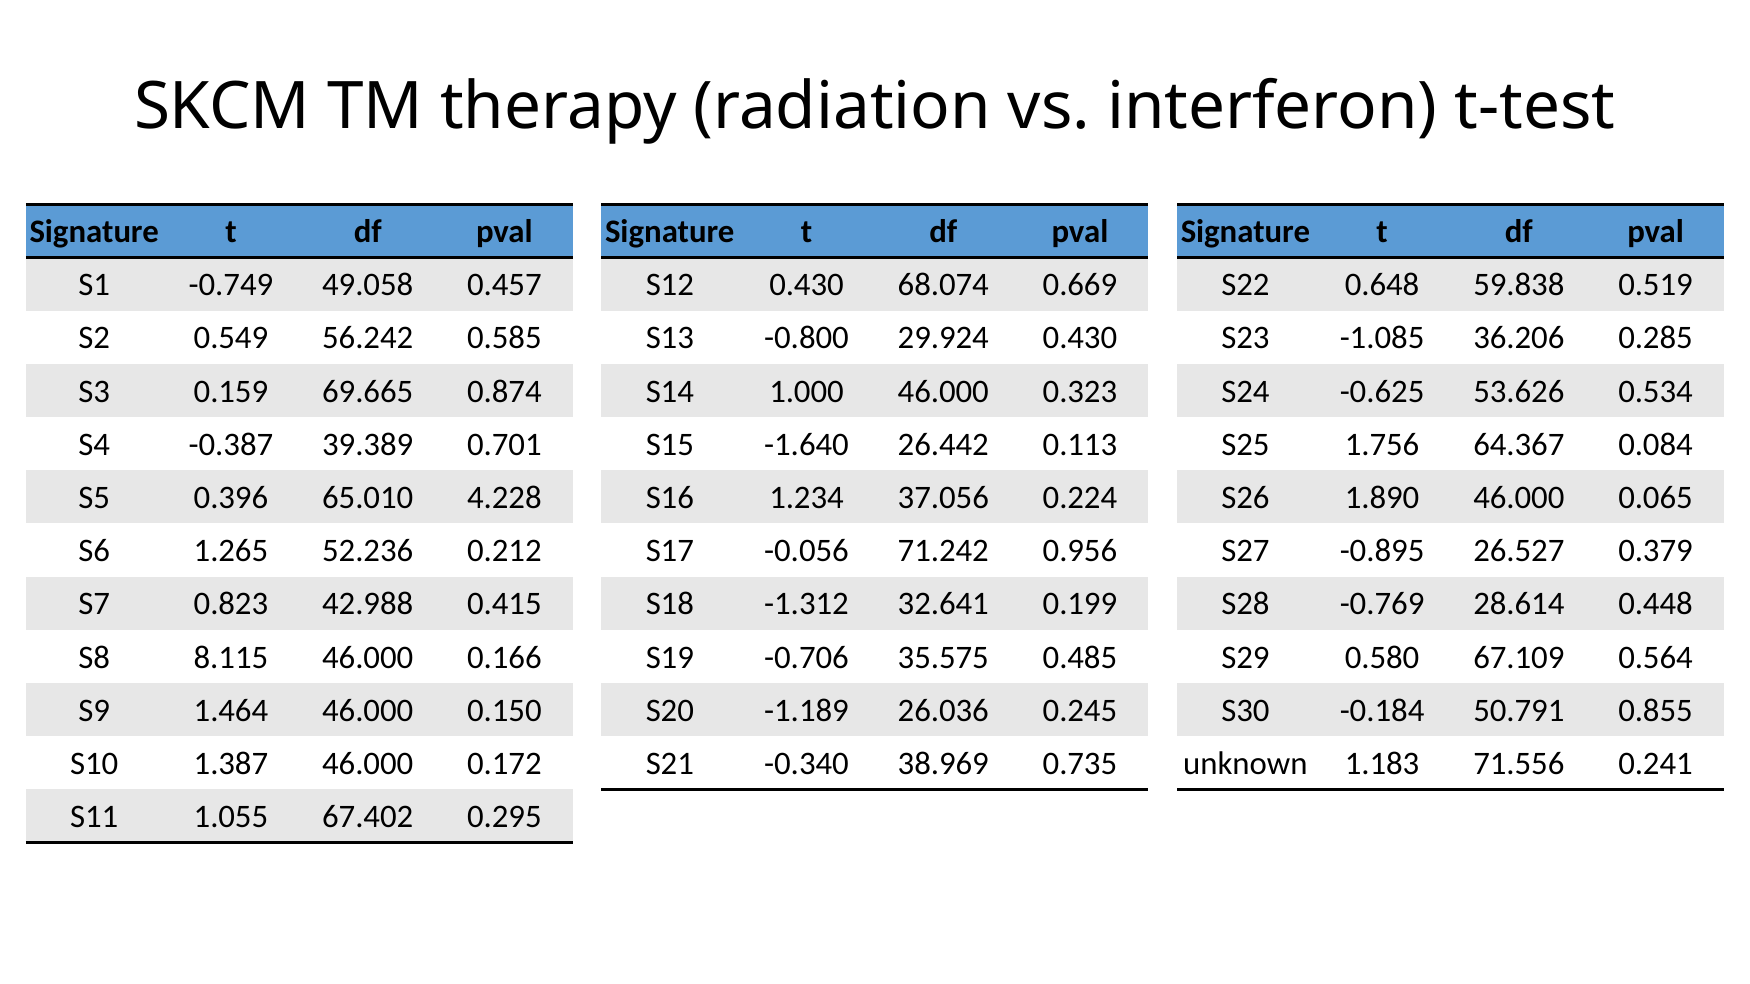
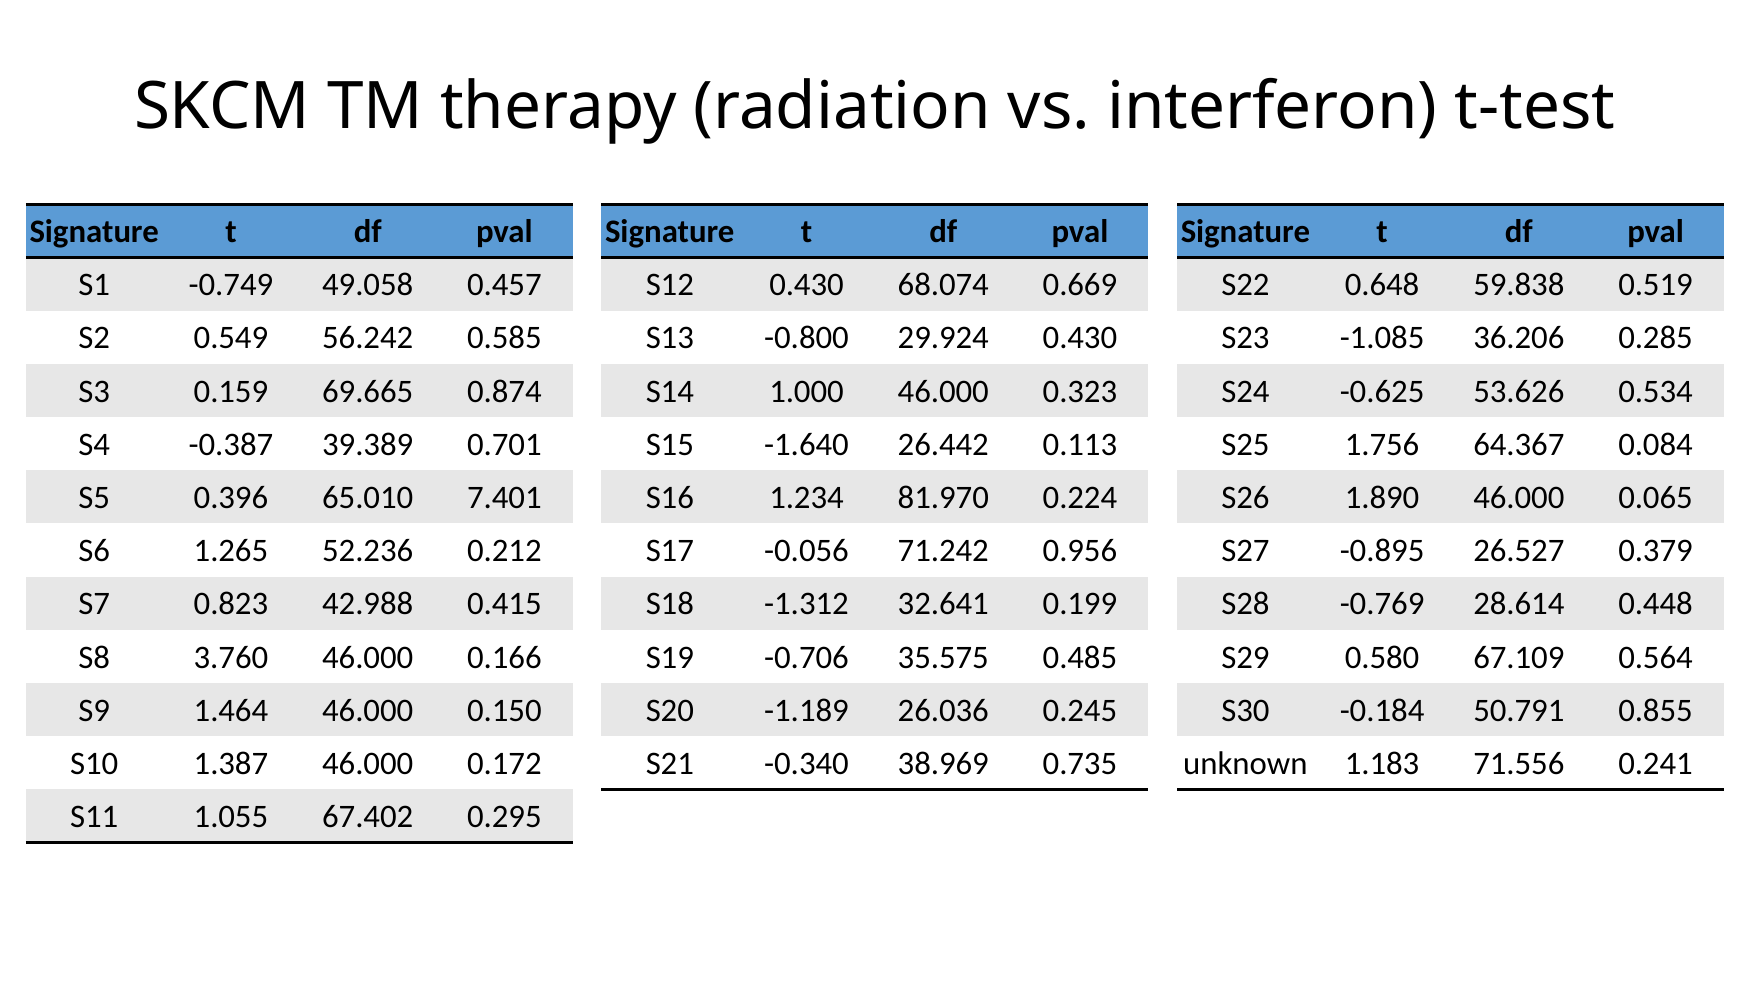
4.228: 4.228 -> 7.401 (504, 498)
37.056: 37.056 -> 81.970 (943, 498)
8.115: 8.115 -> 3.760 (231, 657)
